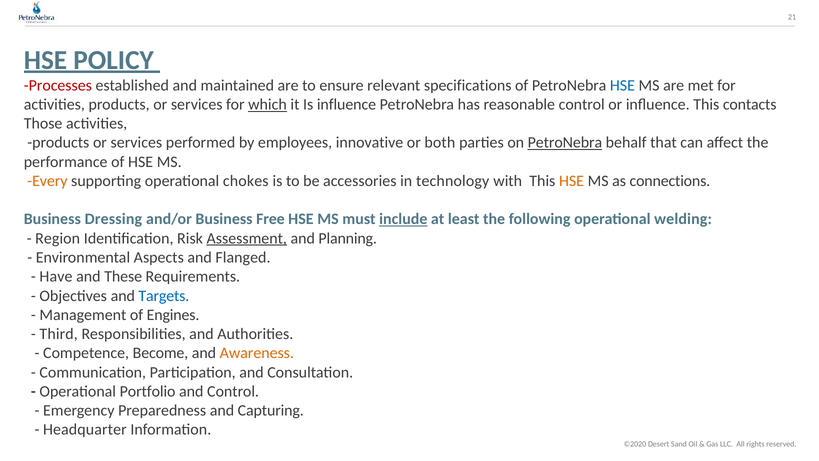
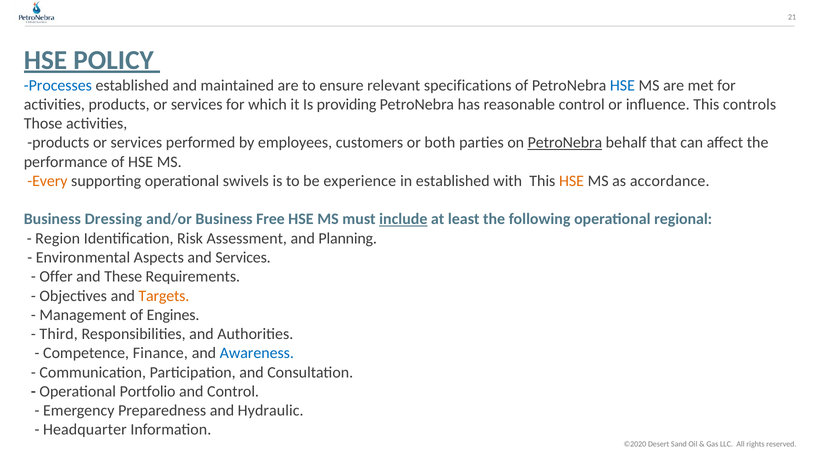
Processes colour: red -> blue (58, 85)
which underline: present -> none (267, 104)
Is influence: influence -> providing (347, 104)
contacts: contacts -> controls (750, 104)
innovative: innovative -> customers (370, 143)
chokes: chokes -> swivels (246, 181)
accessories: accessories -> experience (360, 181)
in technology: technology -> established (453, 181)
connections: connections -> accordance (670, 181)
welding: welding -> regional (683, 219)
Assessment underline: present -> none (247, 238)
and Flanged: Flanged -> Services (243, 257)
Have: Have -> Offer (56, 276)
Targets colour: blue -> orange (164, 296)
Become: Become -> Finance (160, 353)
Awareness colour: orange -> blue (257, 353)
Capturing: Capturing -> Hydraulic (271, 410)
